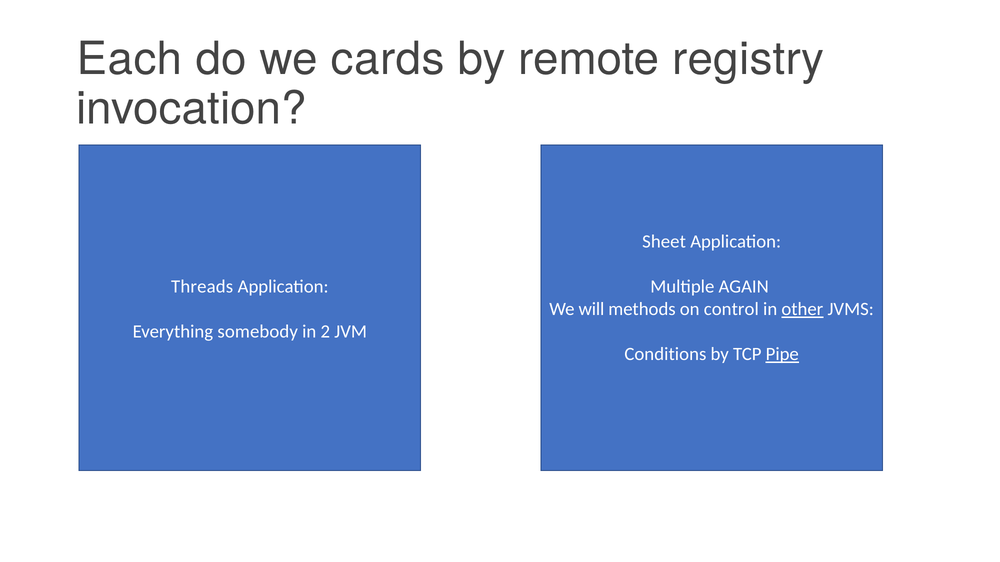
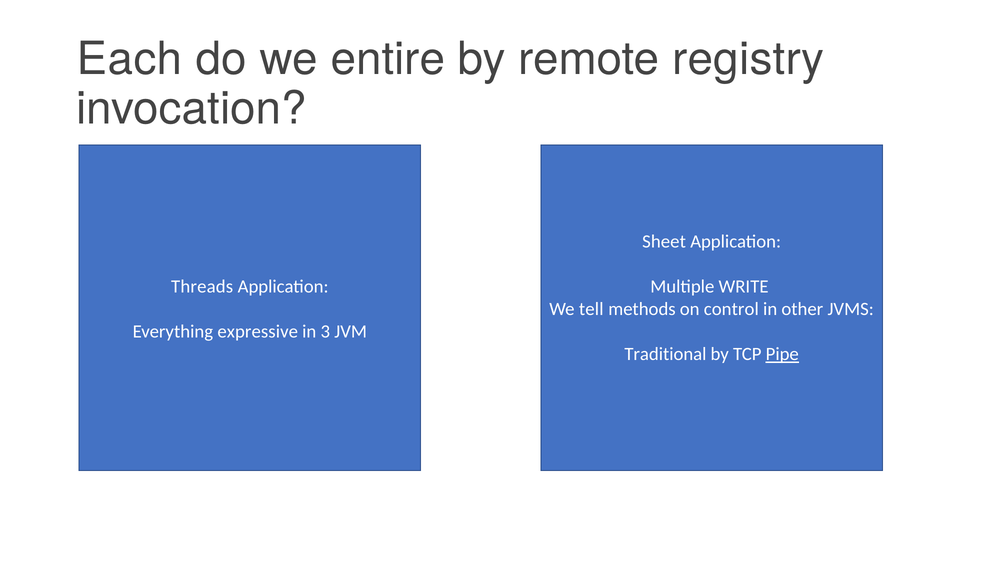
cards: cards -> entire (388, 59)
AGAIN: AGAIN -> WRITE (744, 287)
will: will -> tell (591, 309)
other underline: present -> none (802, 309)
somebody: somebody -> expressive (258, 332)
2: 2 -> 3 (325, 332)
Conditions: Conditions -> Traditional (665, 354)
